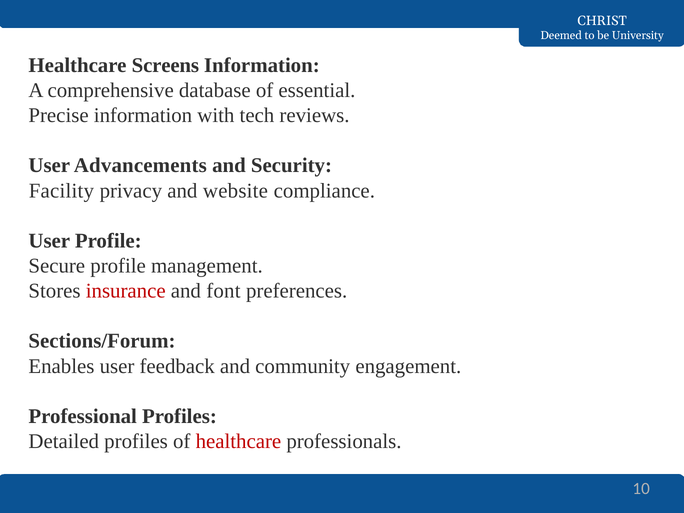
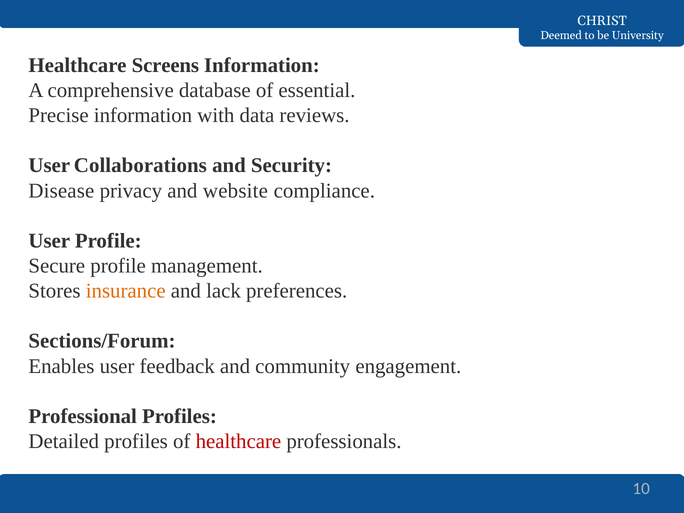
tech: tech -> data (257, 115)
Advancements: Advancements -> Collaborations (140, 166)
Facility: Facility -> Disease (61, 191)
insurance colour: red -> orange (126, 291)
font: font -> lack (224, 291)
